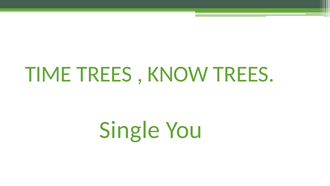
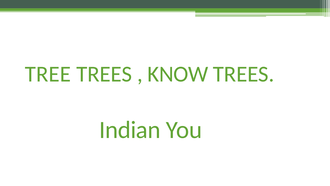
TIME: TIME -> TREE (48, 74)
Single: Single -> Indian (130, 130)
